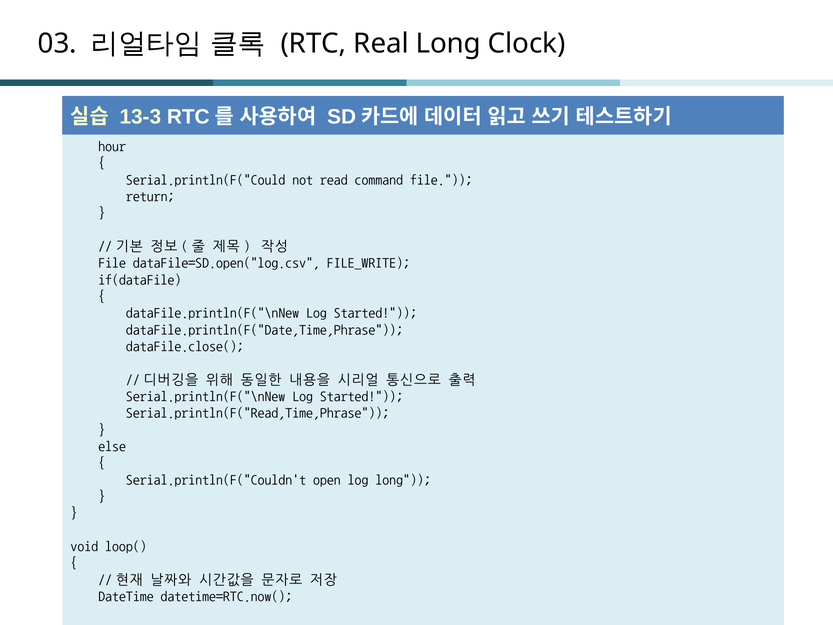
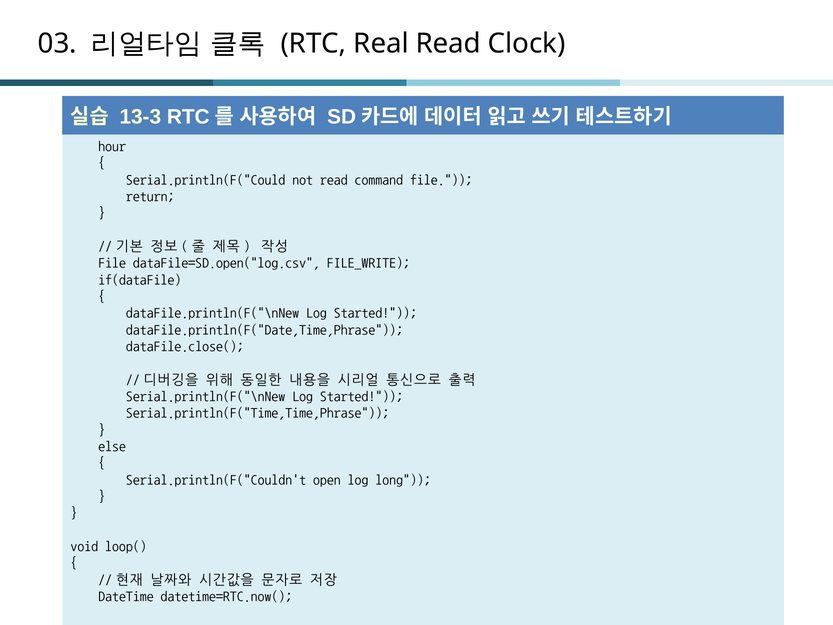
Real Long: Long -> Read (448, 44)
Serial.println(F("Read,Time,Phrase: Serial.println(F("Read,Time,Phrase -> Serial.println(F("Time,Time,Phrase (258, 413)
